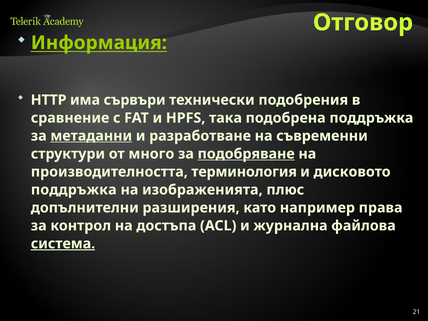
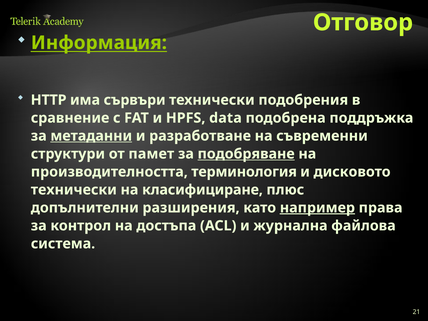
така: така -> data (225, 118)
много: много -> памет (151, 154)
поддръжка: поддръжка -> технически (74, 190)
изображенията: изображенията -> класифициране (202, 190)
например underline: none -> present (317, 208)
система underline: present -> none (63, 244)
